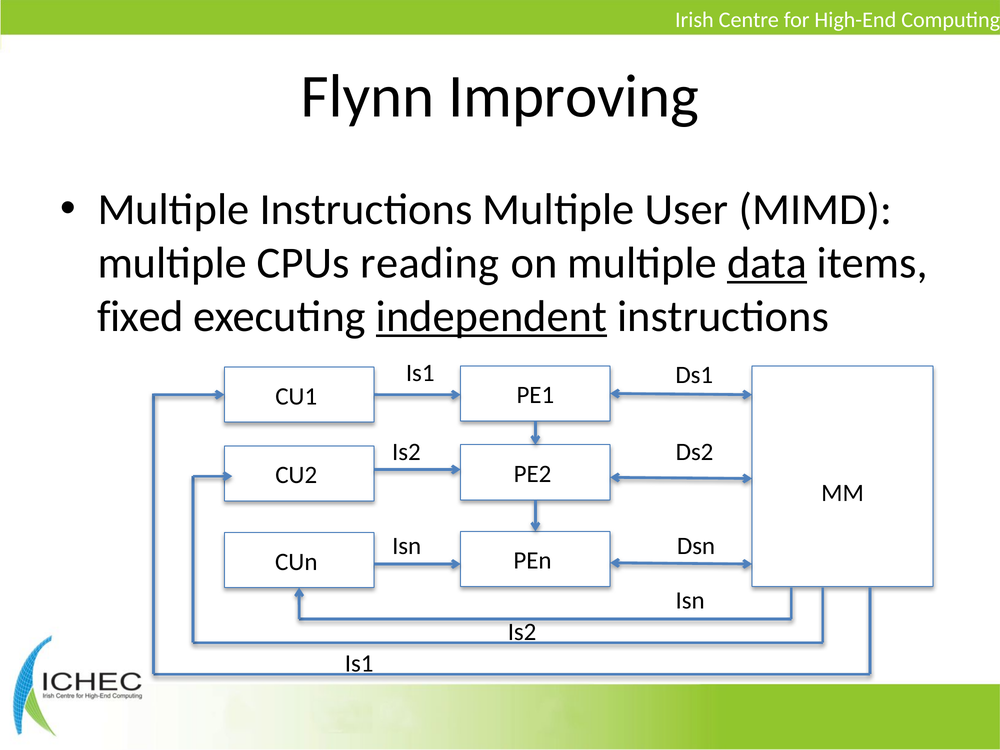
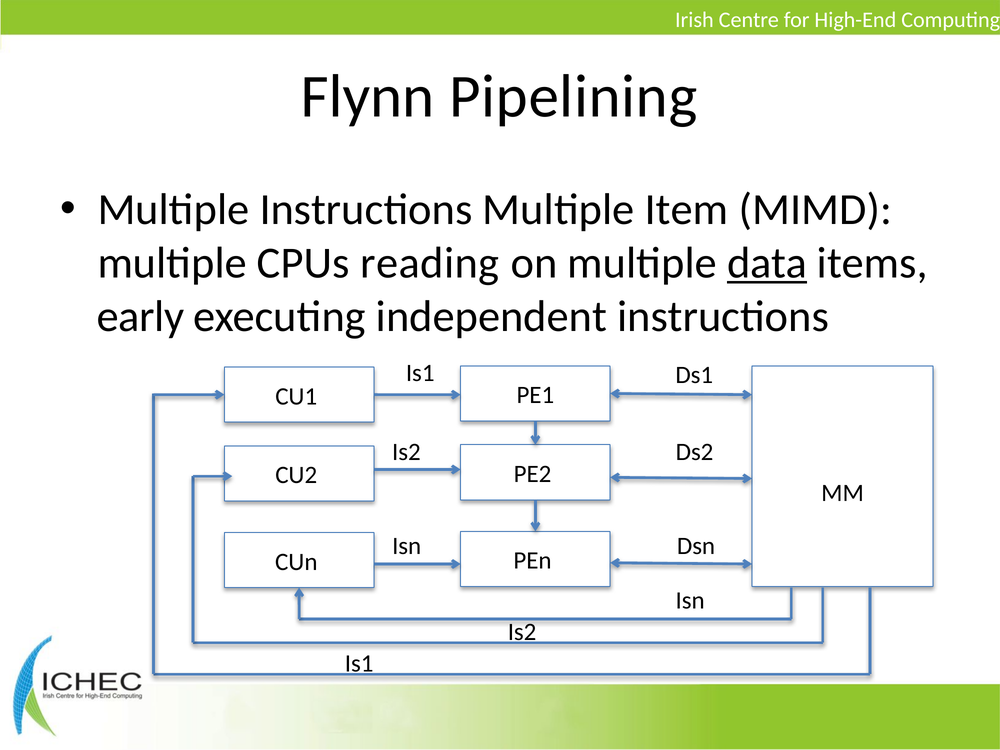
Improving: Improving -> Pipelining (573, 97)
User: User -> Item (687, 210)
fixed: fixed -> early (140, 316)
independent underline: present -> none (491, 316)
